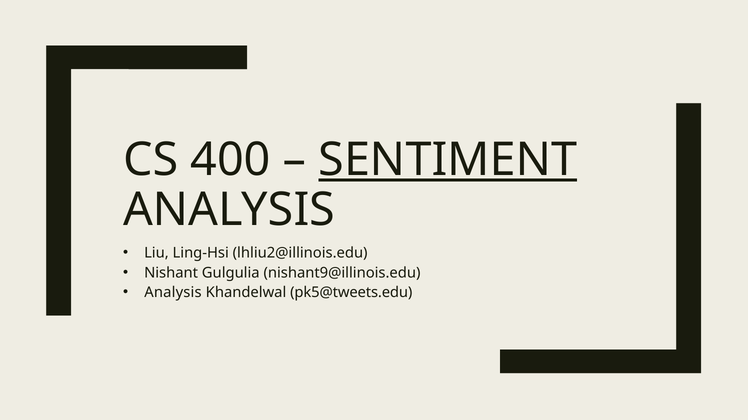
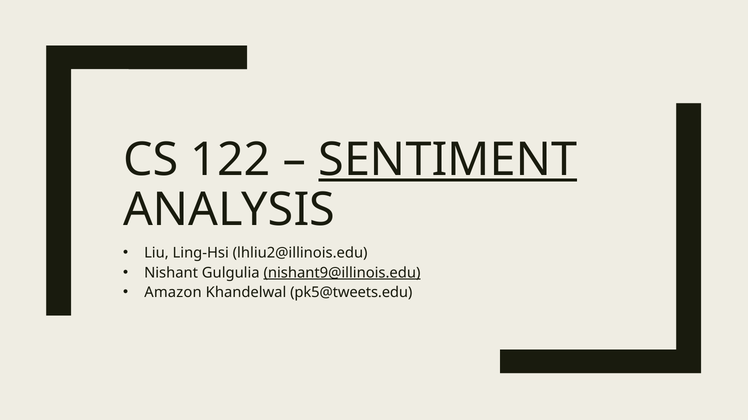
400: 400 -> 122 (231, 160)
nishant9@illinois.edu underline: none -> present (342, 273)
Analysis: Analysis -> Amazon (173, 293)
